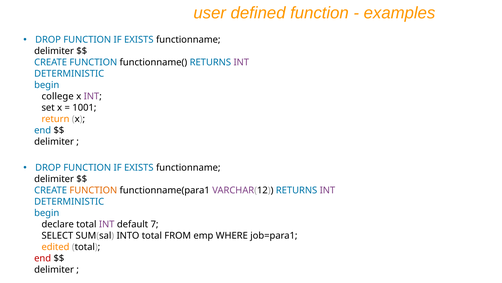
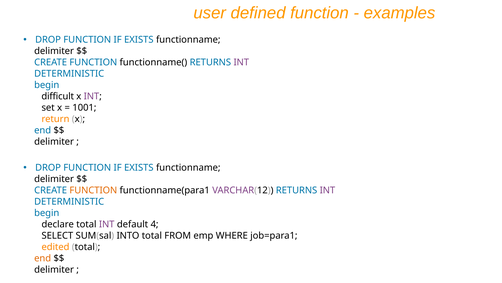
college: college -> difficult (58, 96)
7: 7 -> 4 (155, 224)
end colour: red -> orange (43, 258)
